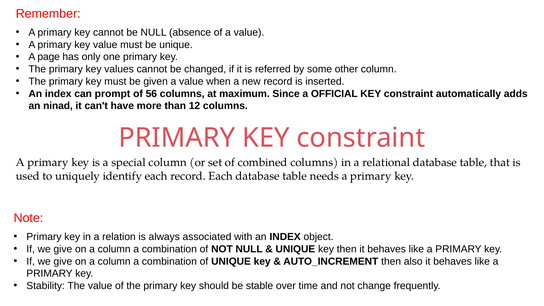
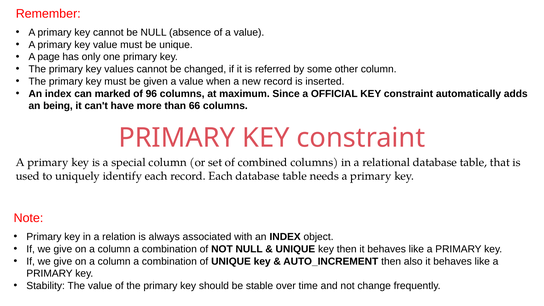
prompt: prompt -> marked (113, 94)
56: 56 -> 96 (151, 94)
ninad: ninad -> being (58, 106)
12: 12 -> 66 (195, 106)
